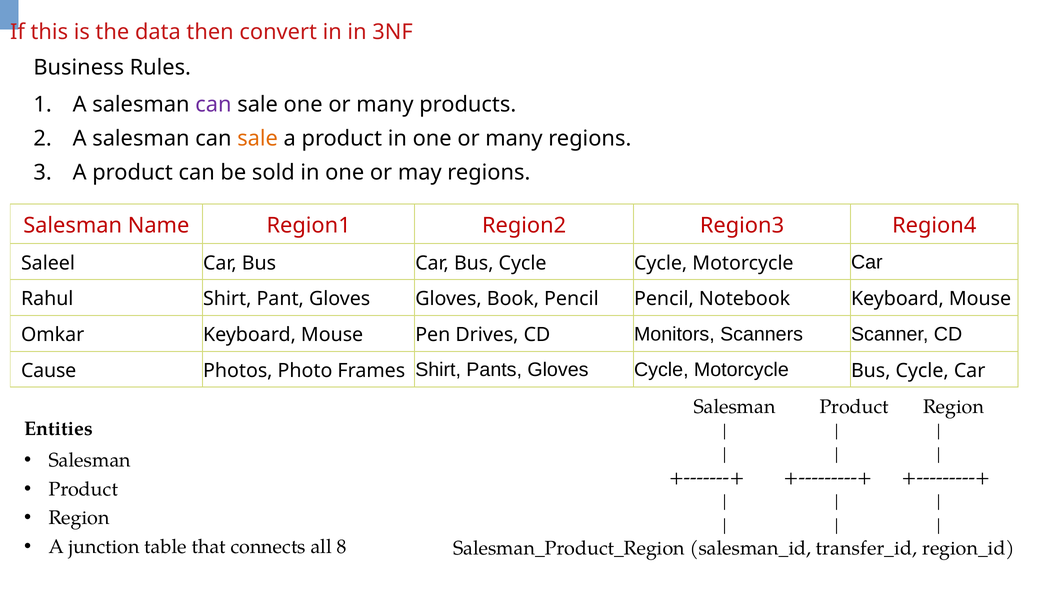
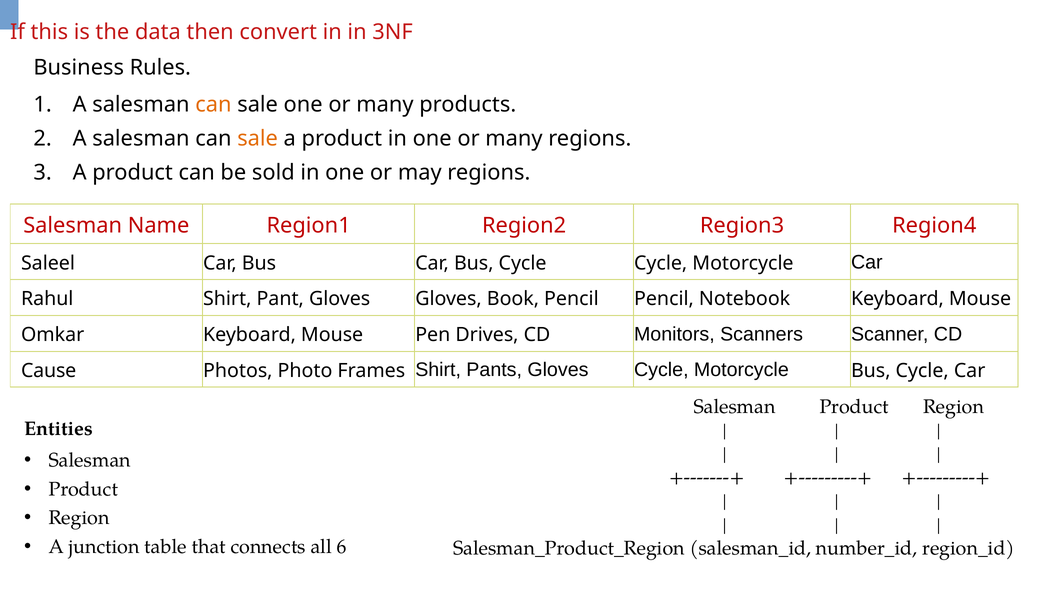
can colour: purple -> orange (213, 104)
8: 8 -> 6 (342, 547)
transfer_id: transfer_id -> number_id (867, 548)
